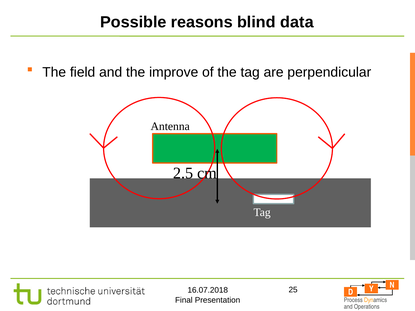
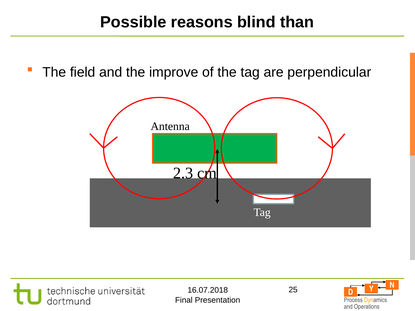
data: data -> than (297, 22)
2.5: 2.5 -> 2.3 (183, 173)
